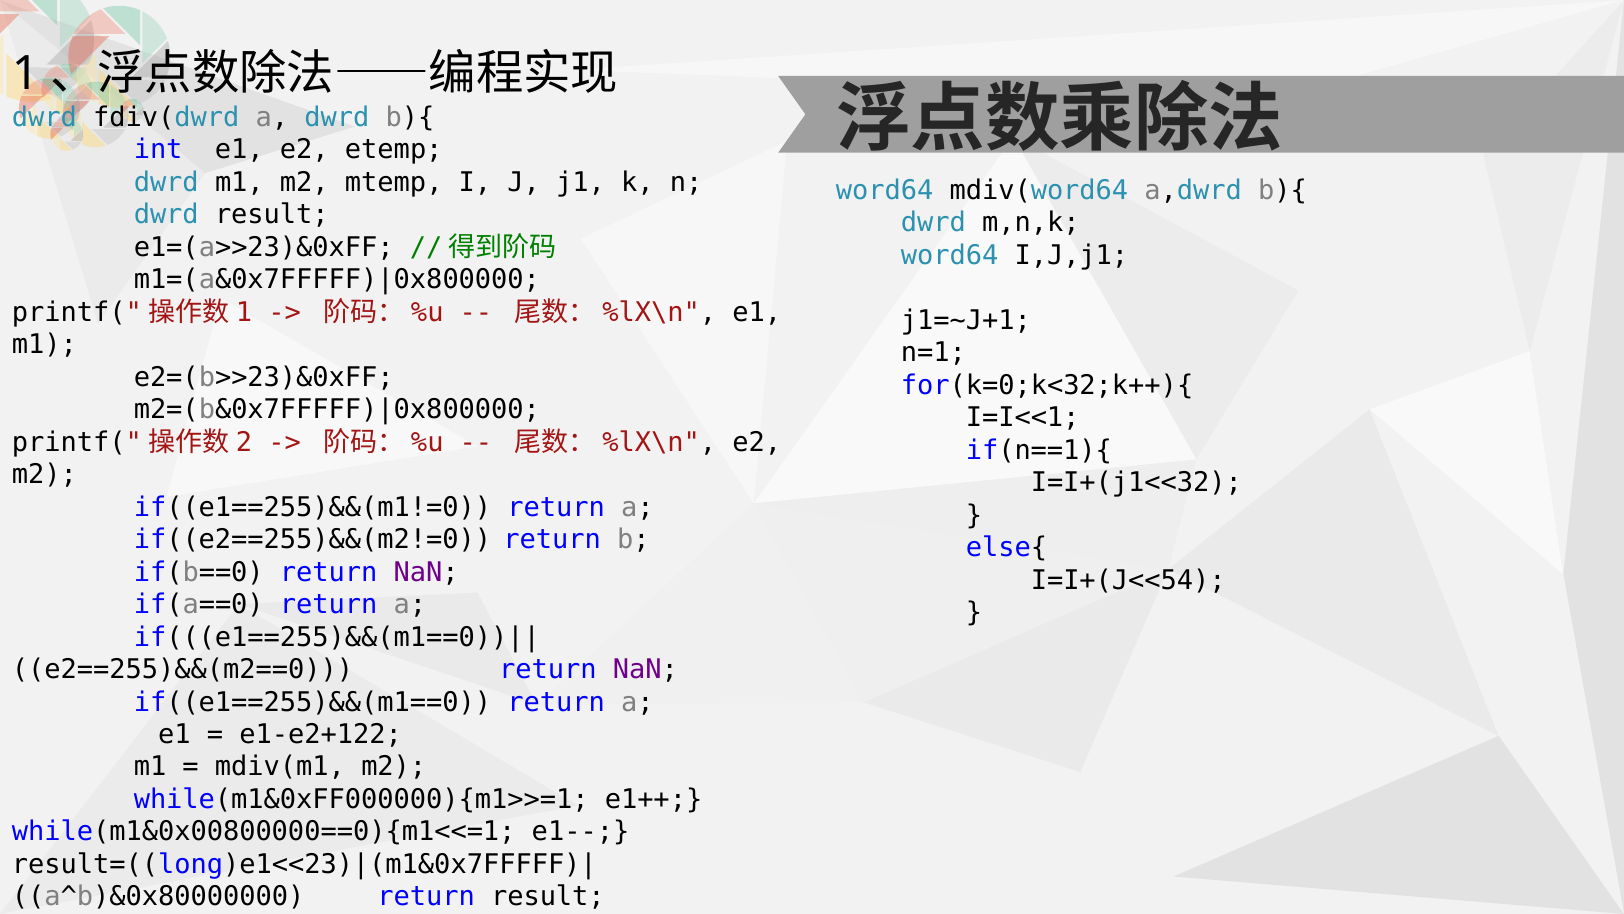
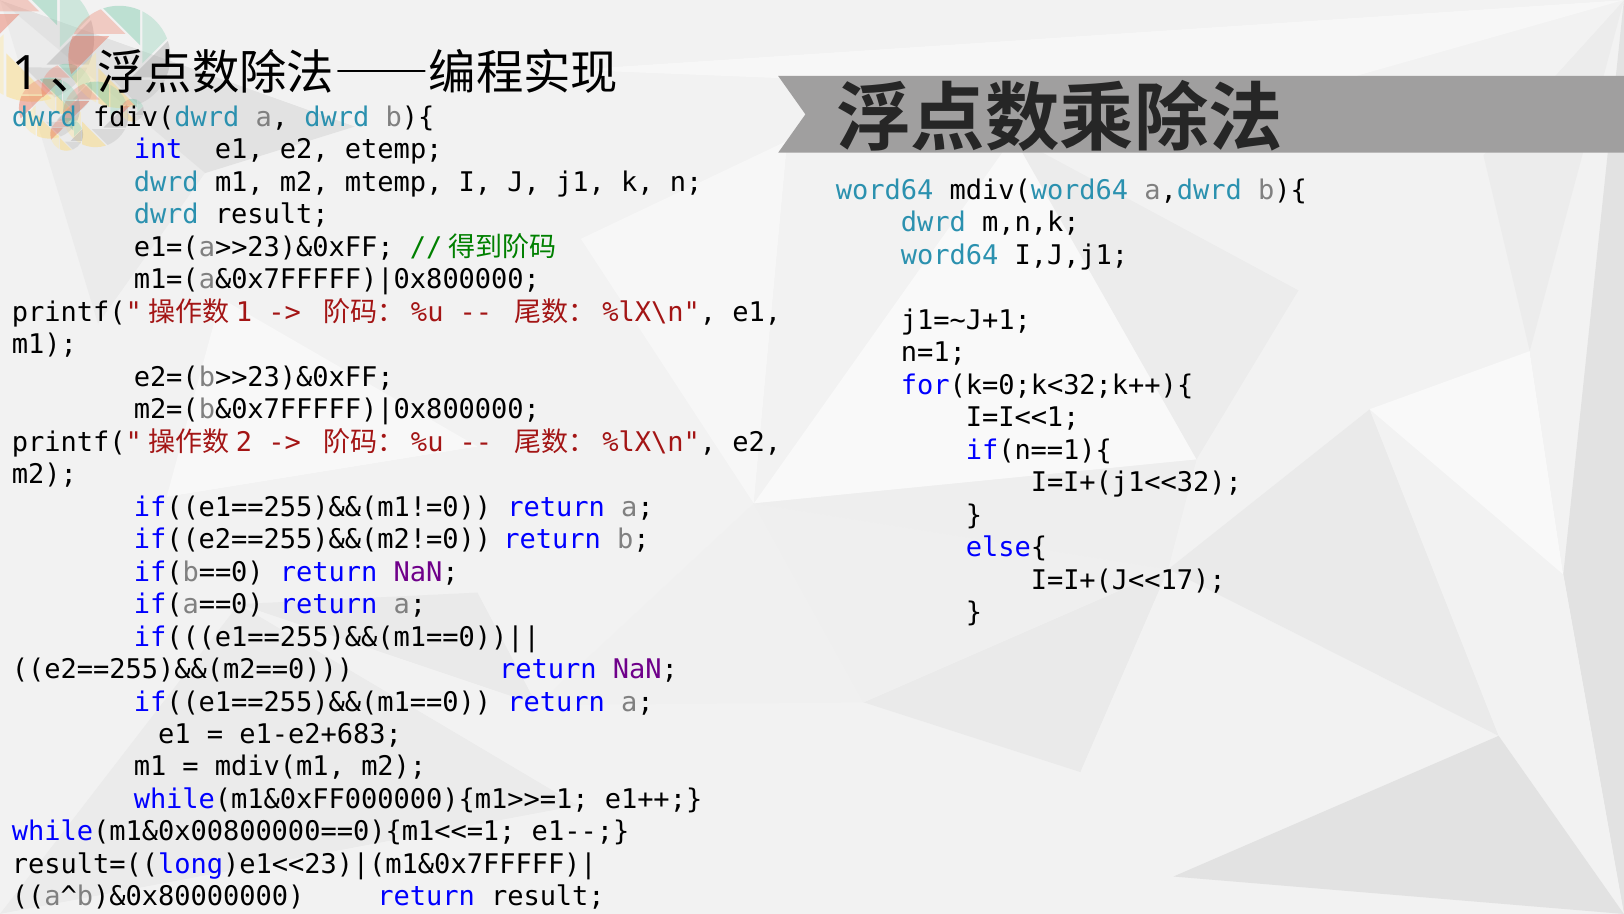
I=I+(J<<54: I=I+(J<<54 -> I=I+(J<<17 (1128, 580)
e1-e2+122: e1-e2+122 -> e1-e2+683 (321, 734)
